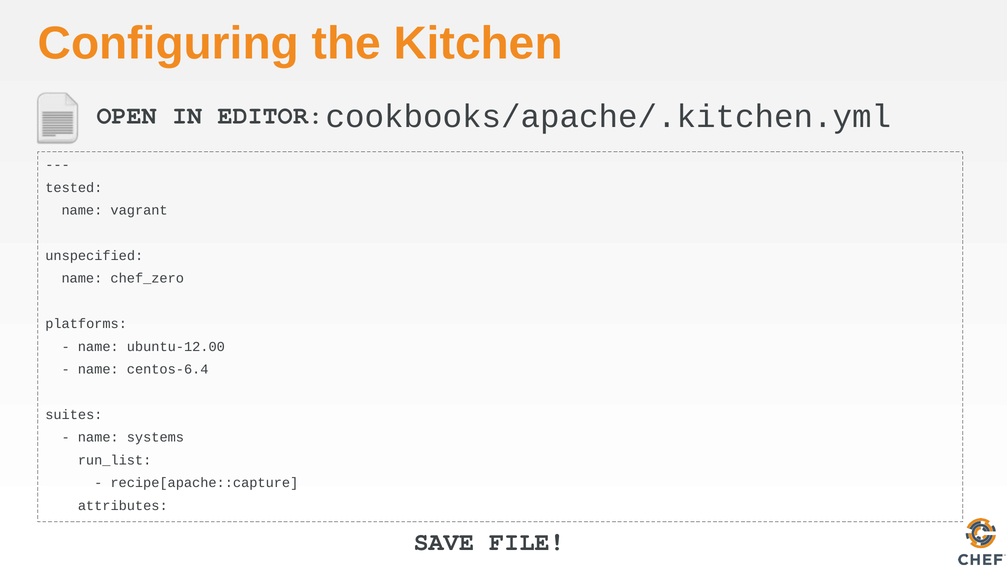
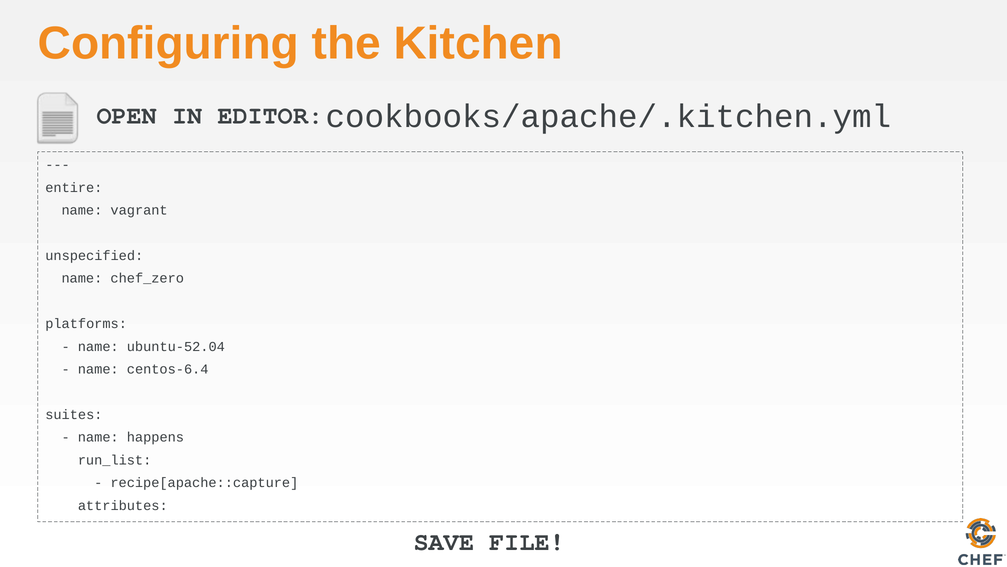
tested: tested -> entire (74, 187)
ubuntu-12.00: ubuntu-12.00 -> ubuntu-52.04 (176, 346)
systems: systems -> happens (155, 437)
